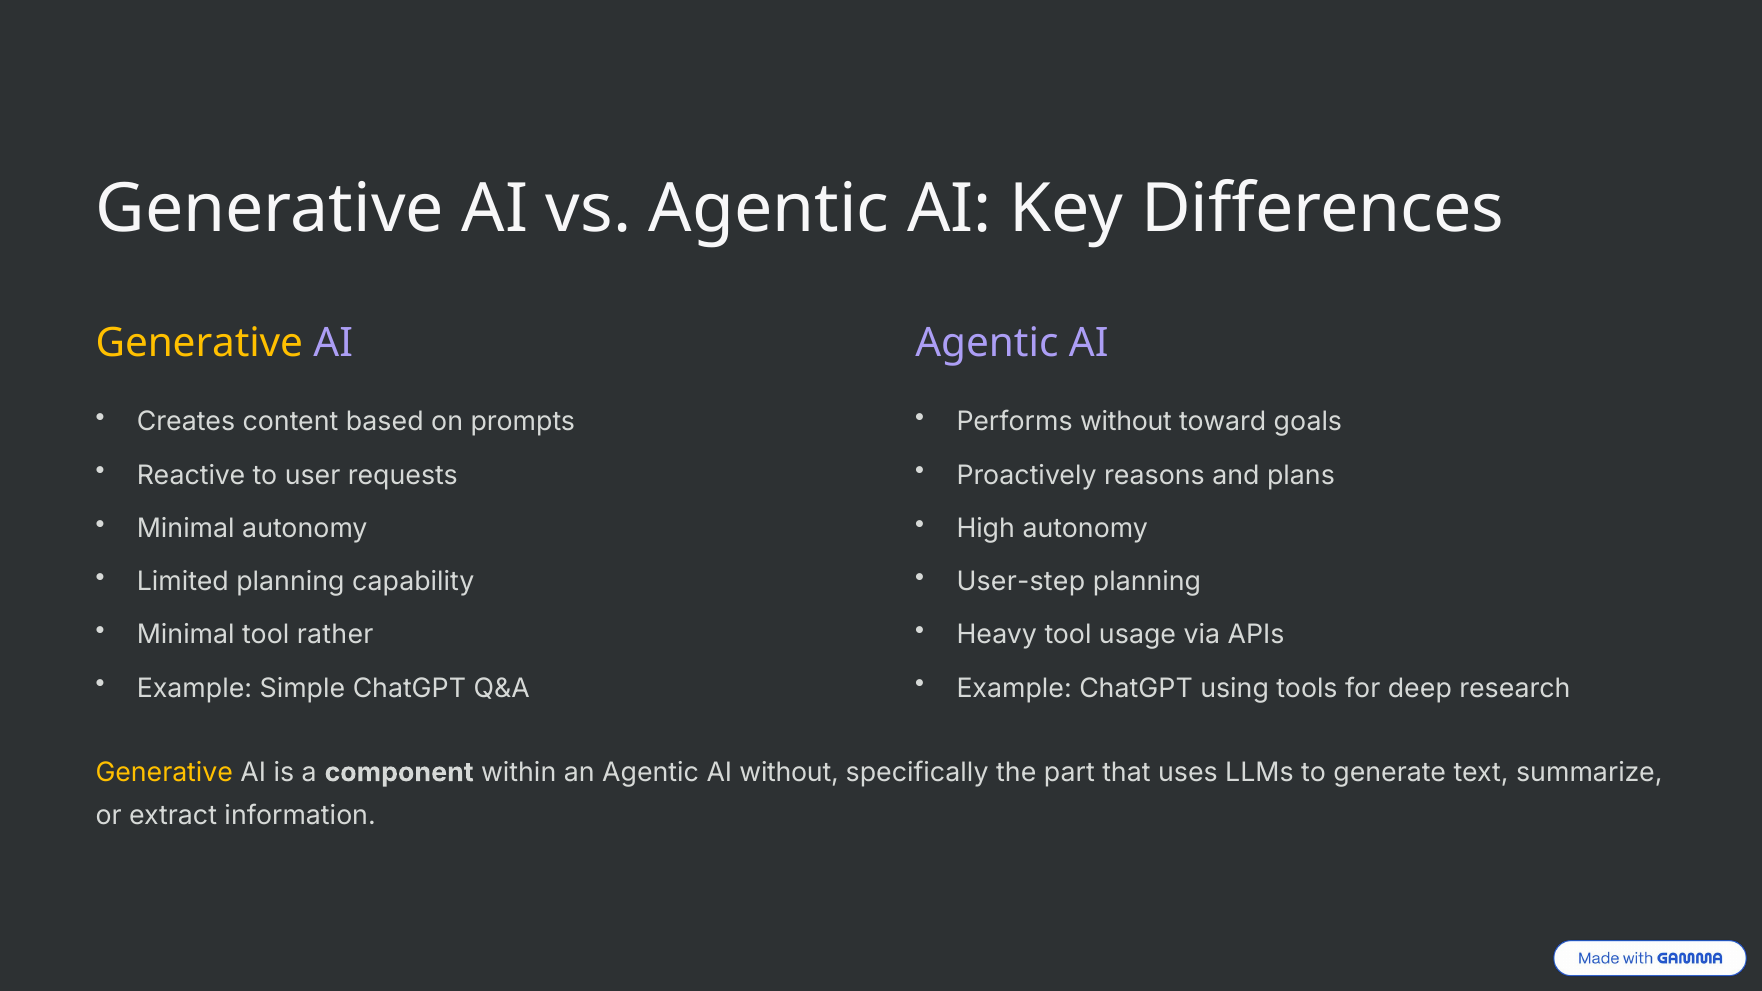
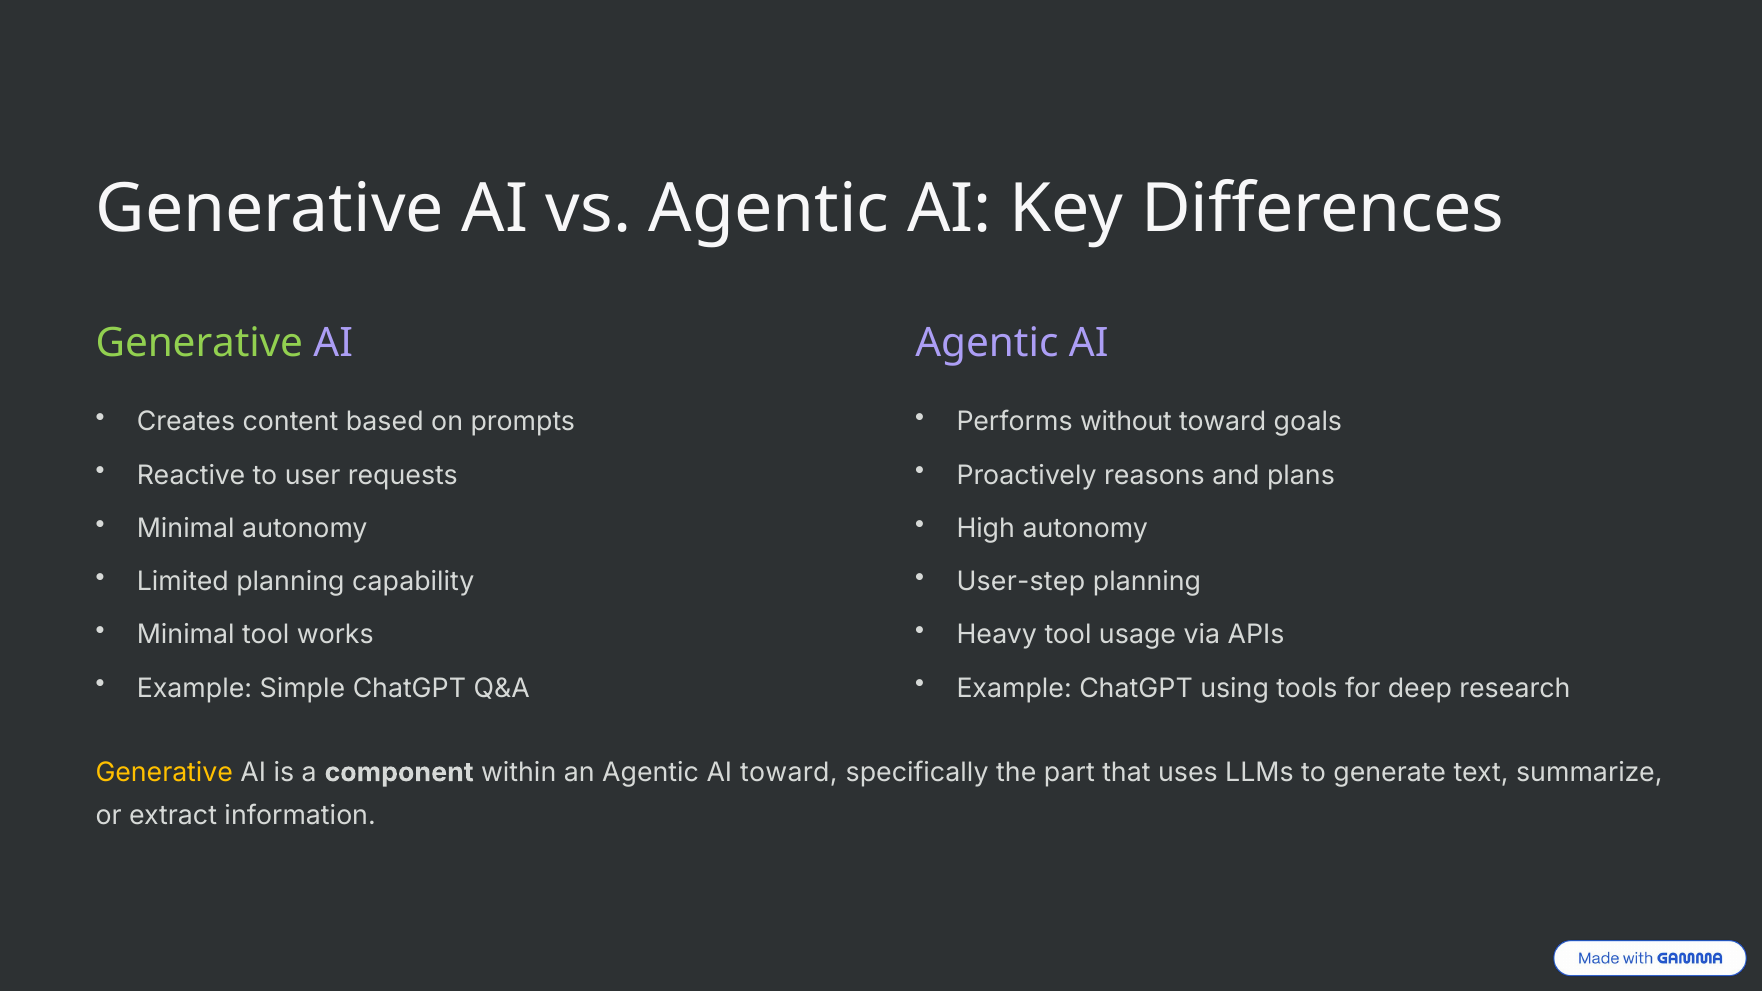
Generative colour: yellow -> light green (199, 343)
rather: rather -> works (335, 635)
AI without: without -> toward (789, 772)
